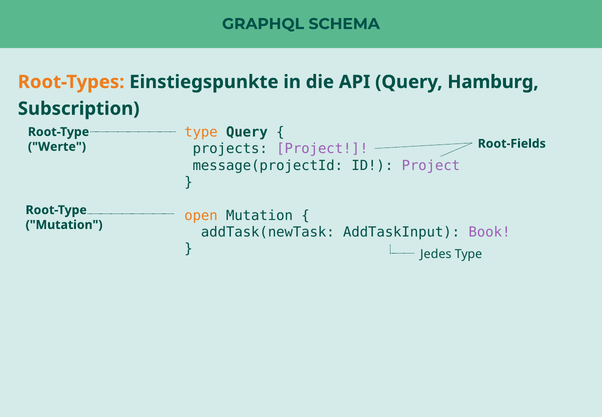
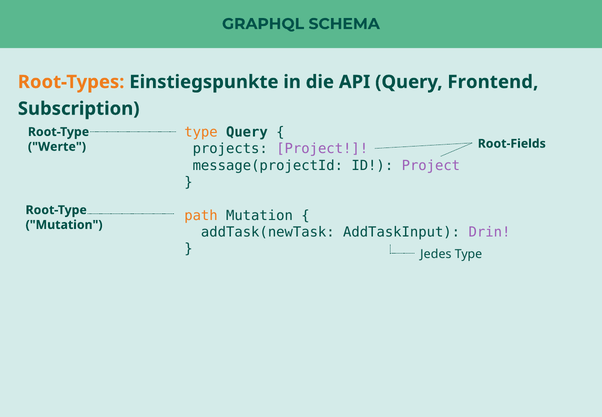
Hamburg: Hamburg -> Frontend (493, 82)
open: open -> path (201, 215)
Book: Book -> Drin (490, 232)
